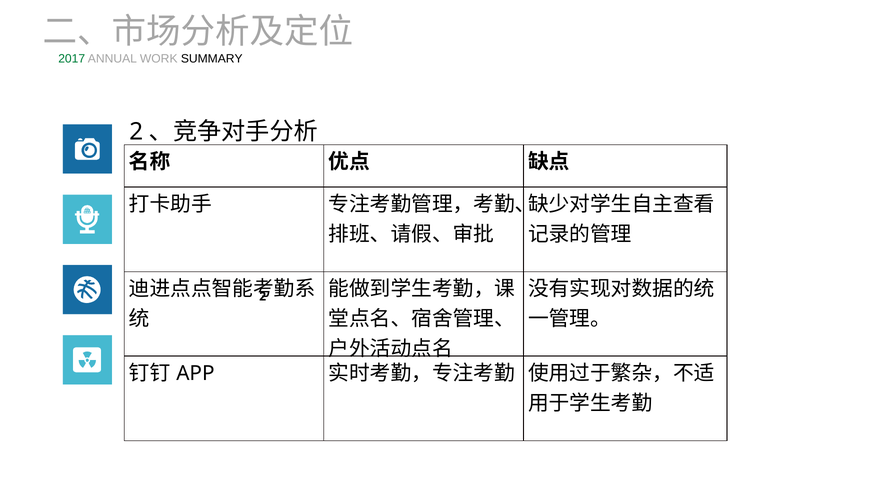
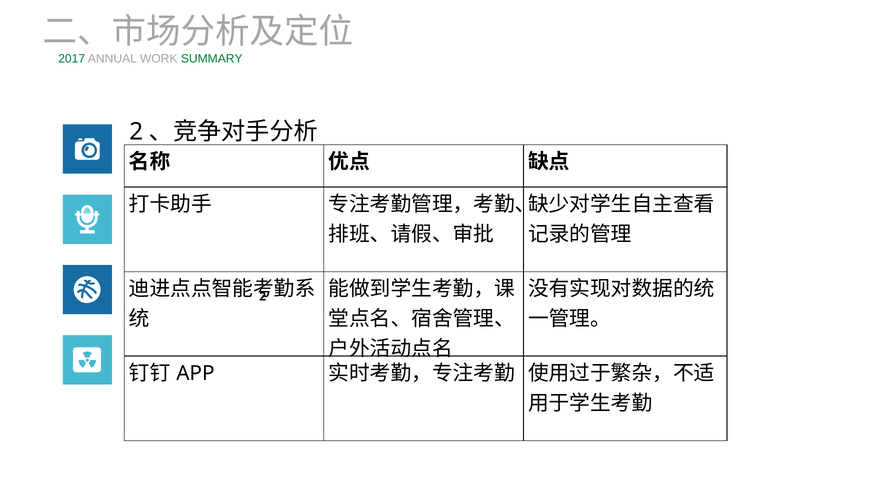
SUMMARY colour: black -> green (212, 59)
